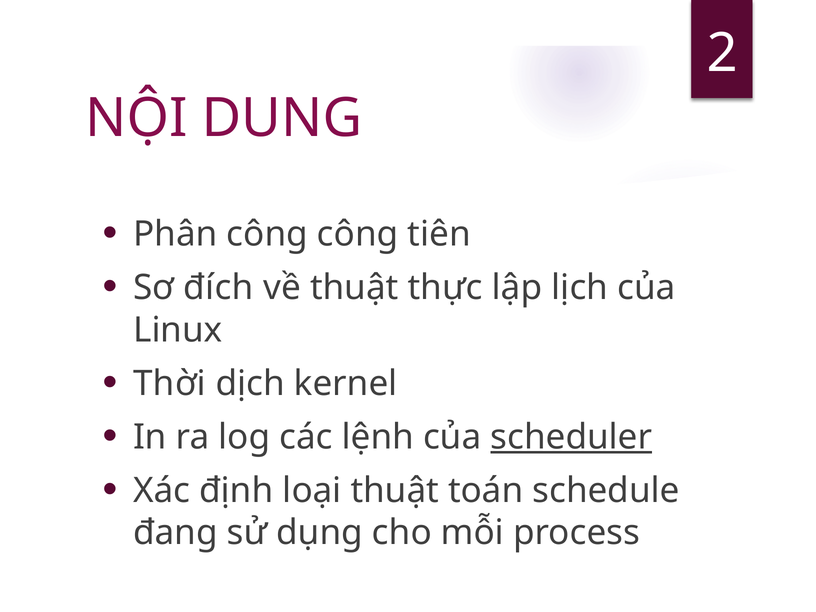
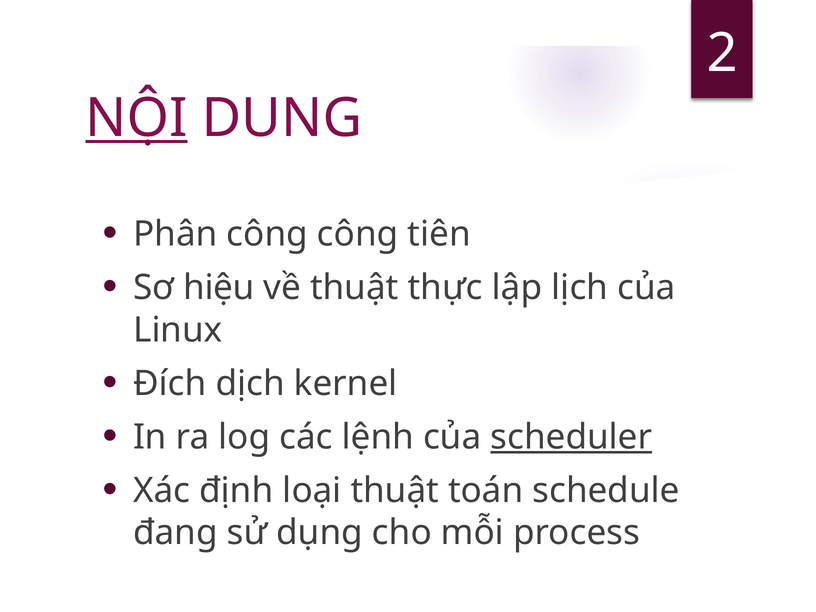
NỘI underline: none -> present (137, 118)
đích: đích -> hiệu (219, 288)
Thời: Thời -> Đích (170, 384)
